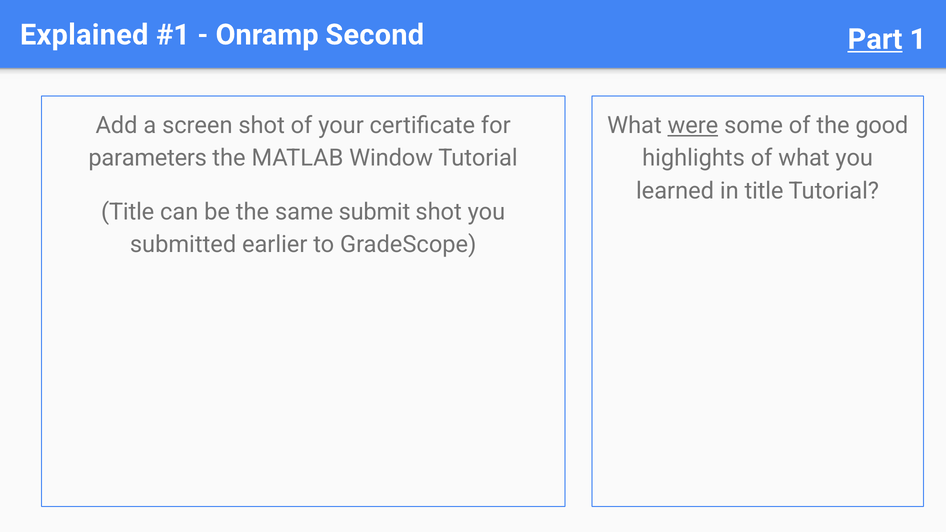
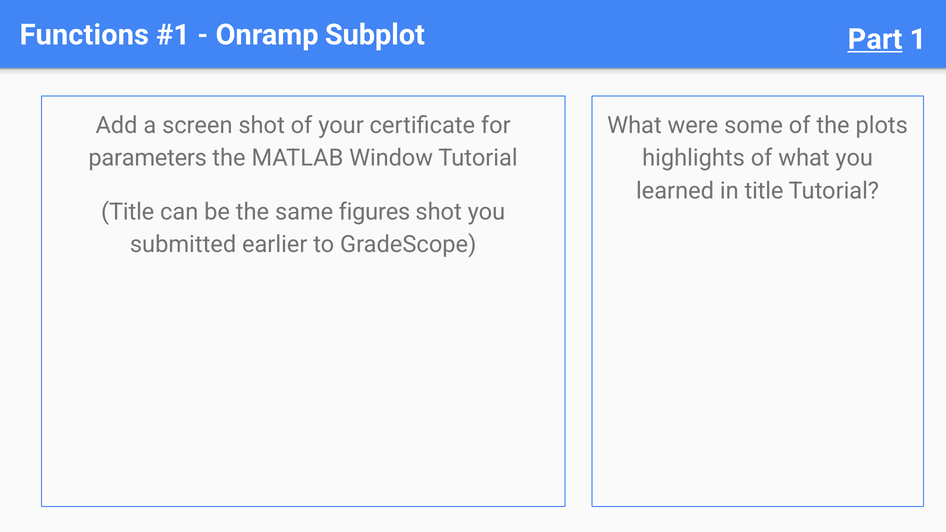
Explained: Explained -> Functions (84, 35)
Second: Second -> Subplot (375, 35)
were underline: present -> none (693, 126)
good: good -> plots (882, 126)
submit: submit -> figures (374, 212)
